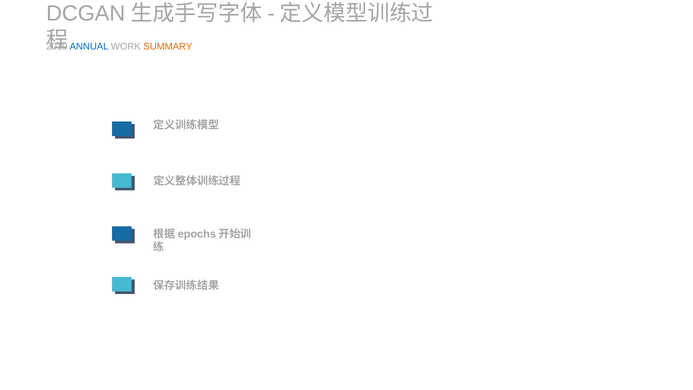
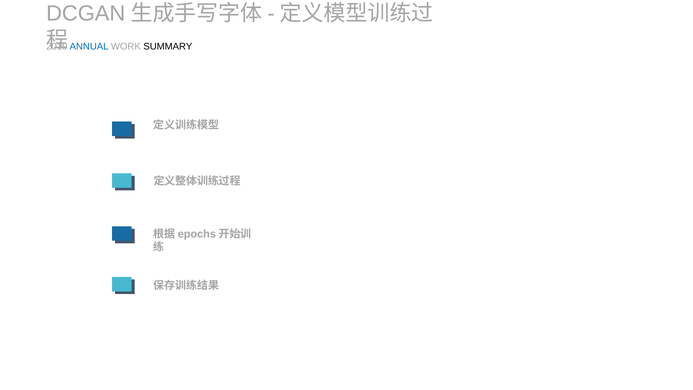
SUMMARY colour: orange -> black (168, 47)
